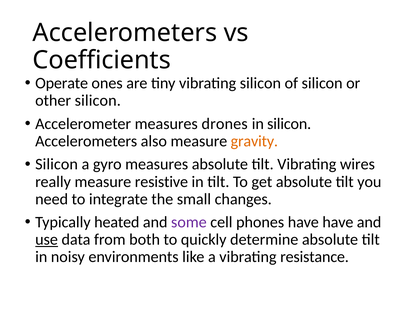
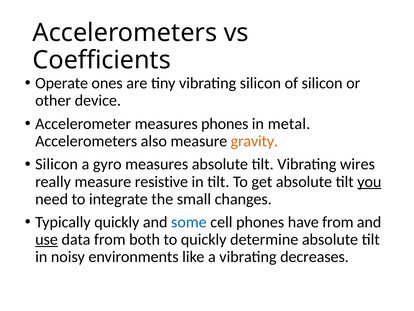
other silicon: silicon -> device (98, 100)
measures drones: drones -> phones (225, 124)
in silicon: silicon -> metal (289, 124)
you underline: none -> present (369, 181)
Typically heated: heated -> quickly (117, 222)
some colour: purple -> blue (189, 222)
have have: have -> from (338, 222)
resistance: resistance -> decreases (314, 257)
